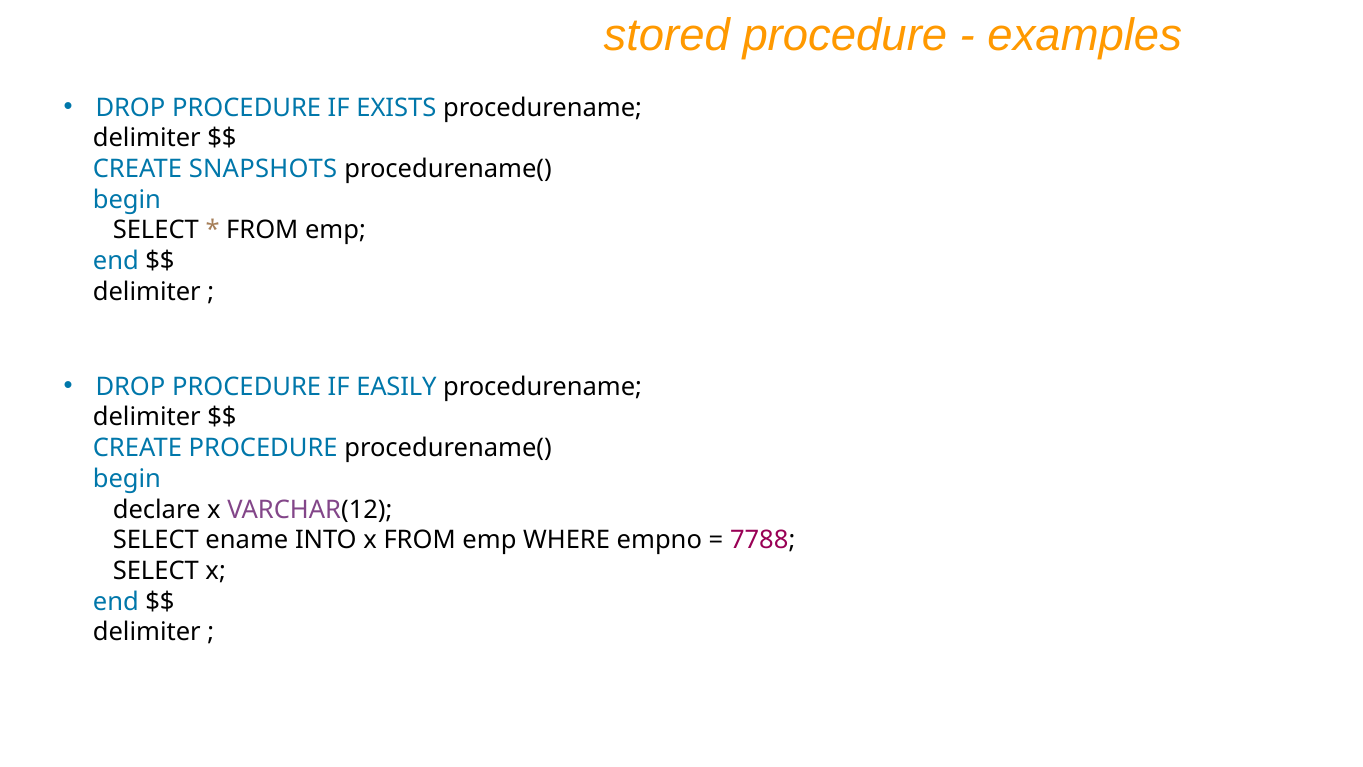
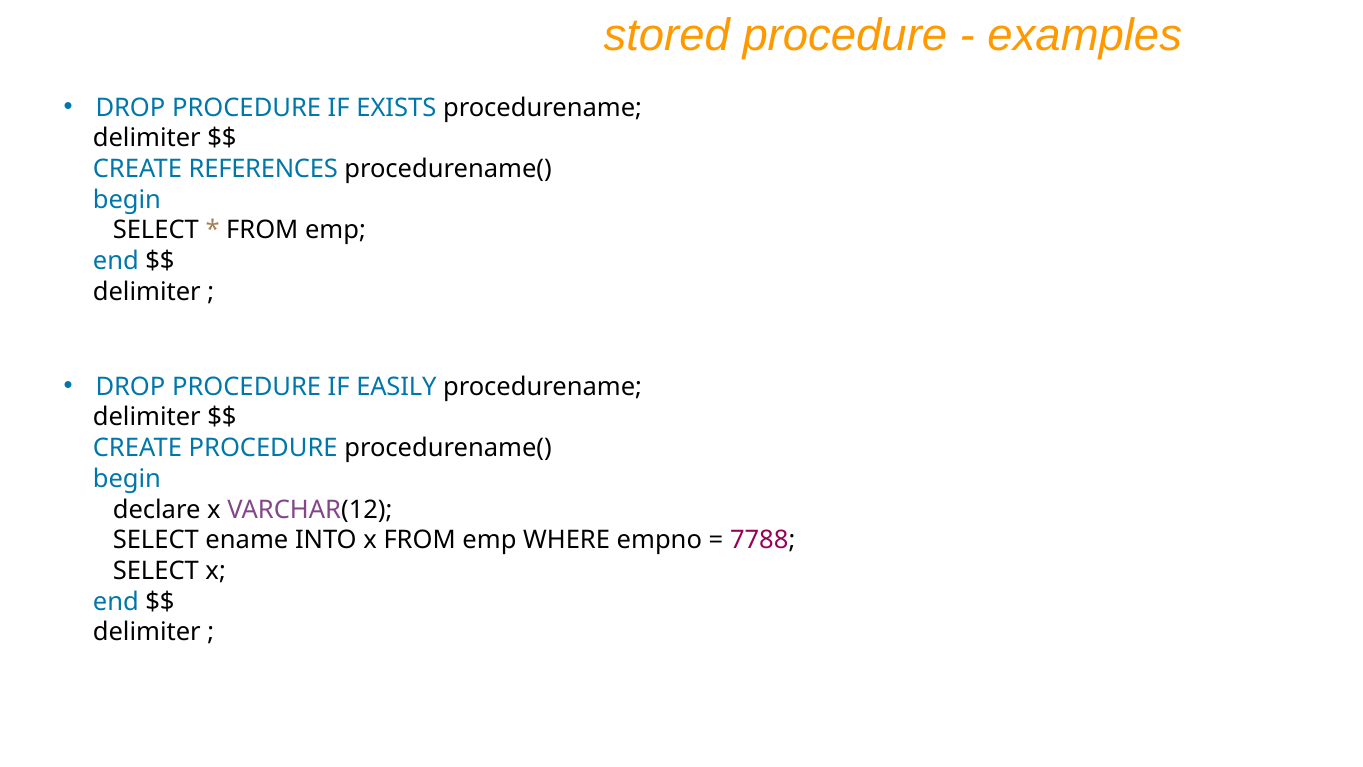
SNAPSHOTS: SNAPSHOTS -> REFERENCES (263, 169)
